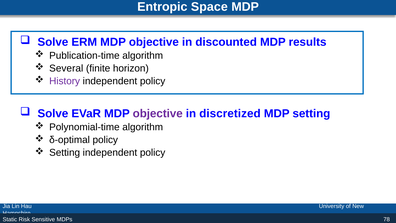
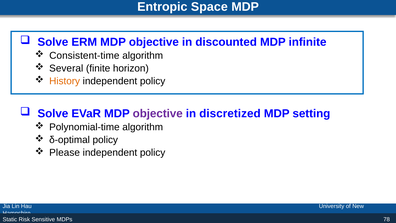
results: results -> infinite (308, 42)
Publication-time: Publication-time -> Consistent-time (84, 56)
History colour: purple -> orange (65, 81)
Setting: Setting -> Please (65, 153)
